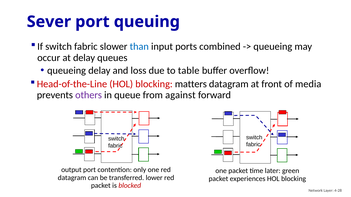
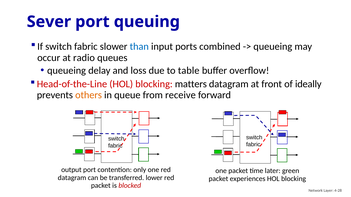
at delay: delay -> radio (84, 58)
media: media -> ideally (308, 84)
others colour: purple -> orange (89, 95)
against: against -> receive (180, 95)
